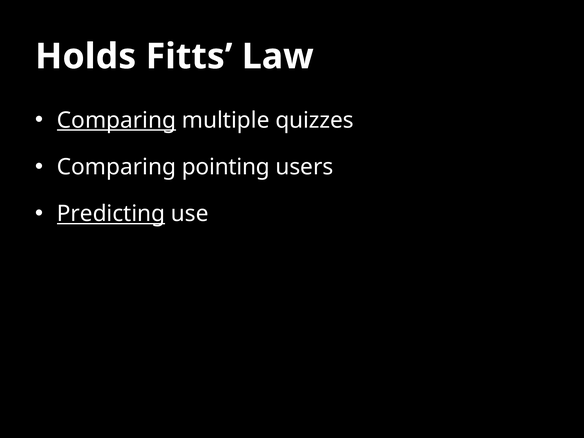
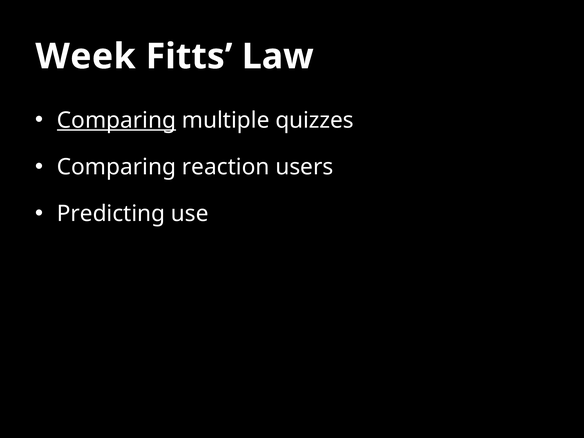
Holds: Holds -> Week (85, 57)
pointing: pointing -> reaction (226, 167)
Predicting underline: present -> none (111, 214)
